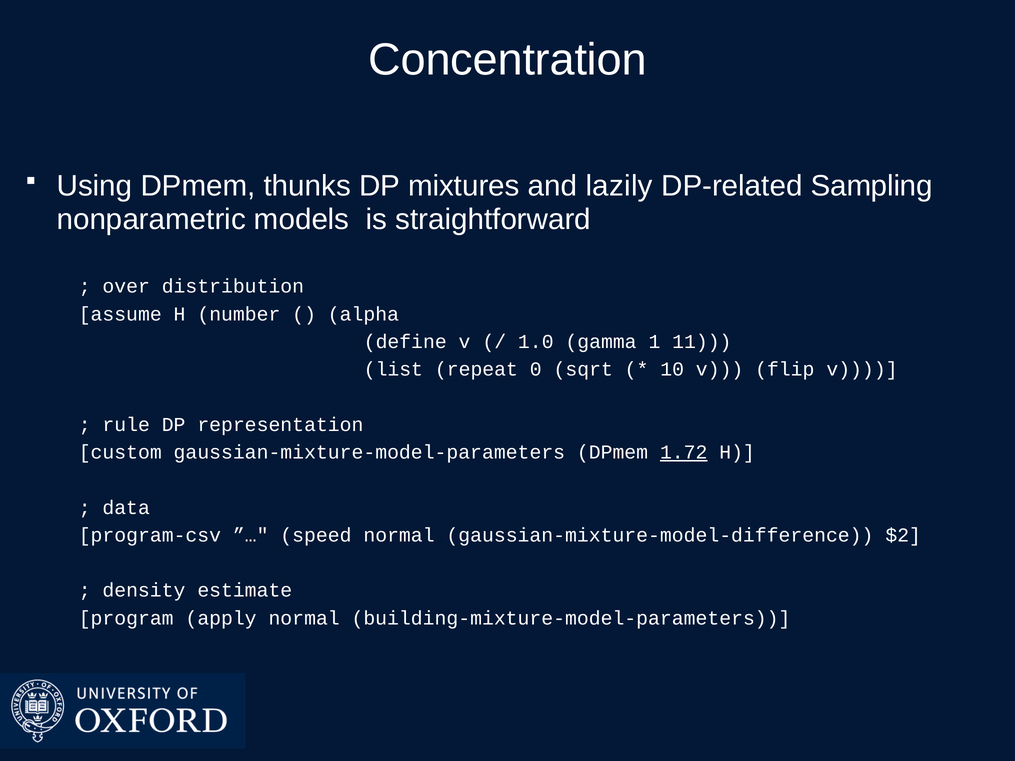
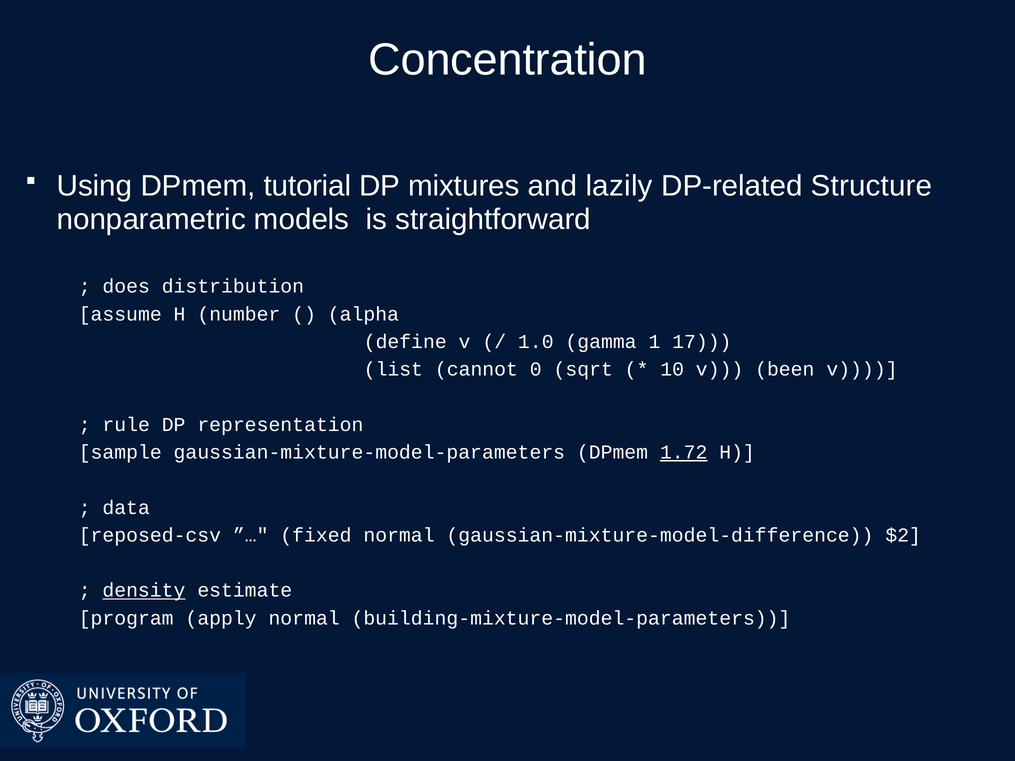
thunks: thunks -> tutorial (307, 186)
Sampling: Sampling -> Structure (872, 186)
over: over -> does (126, 286)
11: 11 -> 17 (702, 342)
repeat: repeat -> cannot (476, 369)
flip: flip -> been (785, 369)
custom: custom -> sample (120, 452)
program-csv: program-csv -> reposed-csv (150, 535)
speed: speed -> fixed (316, 535)
density underline: none -> present (144, 591)
